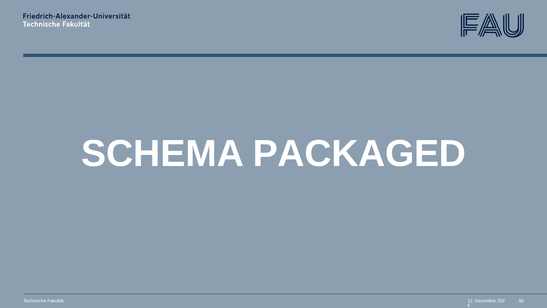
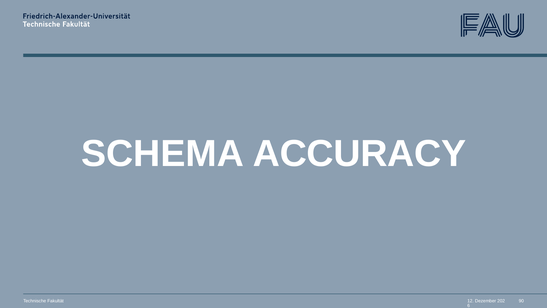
PACKAGED: PACKAGED -> ACCURACY (359, 154)
